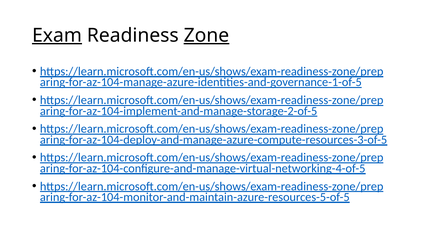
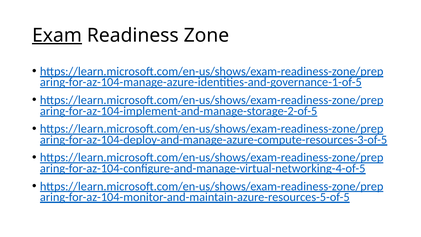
Zone underline: present -> none (206, 35)
